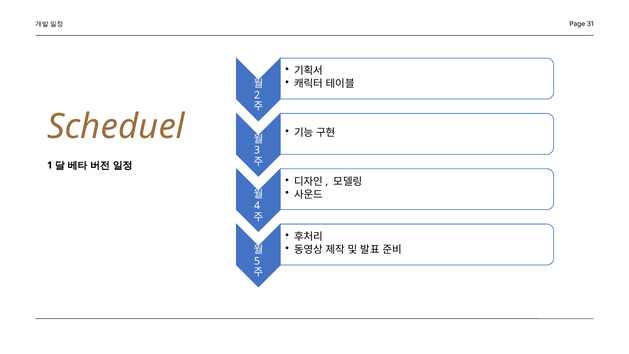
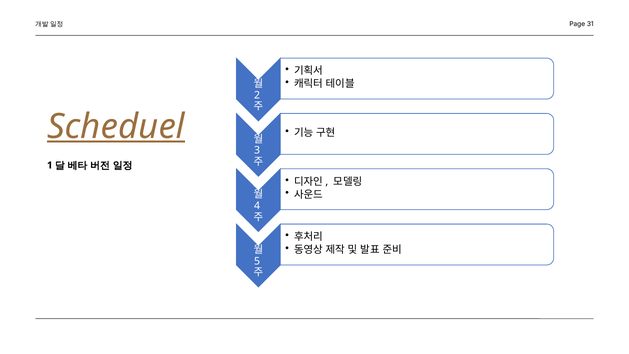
Scheduel underline: none -> present (116, 126)
